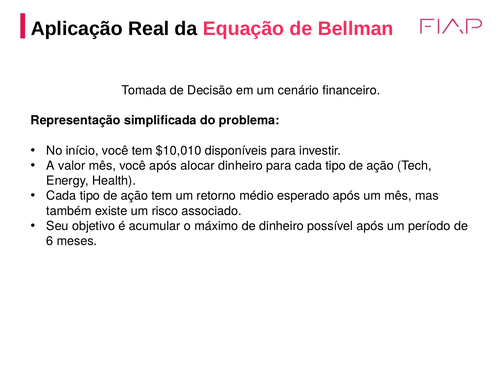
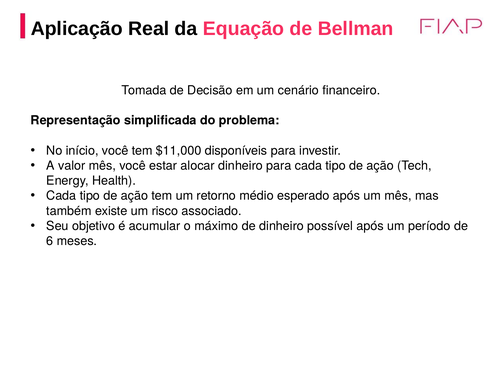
$10,010: $10,010 -> $11,000 (179, 150)
você após: após -> estar (163, 165)
